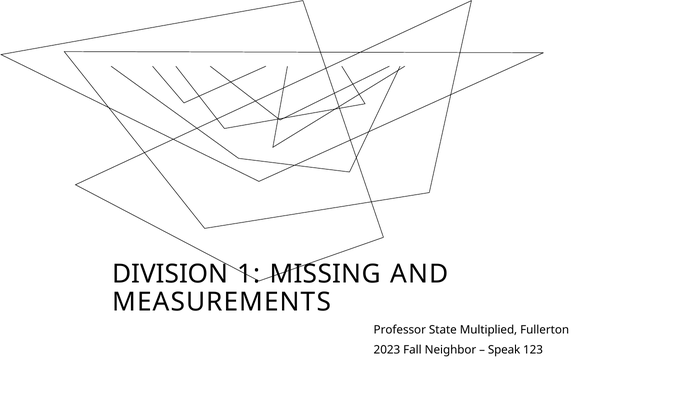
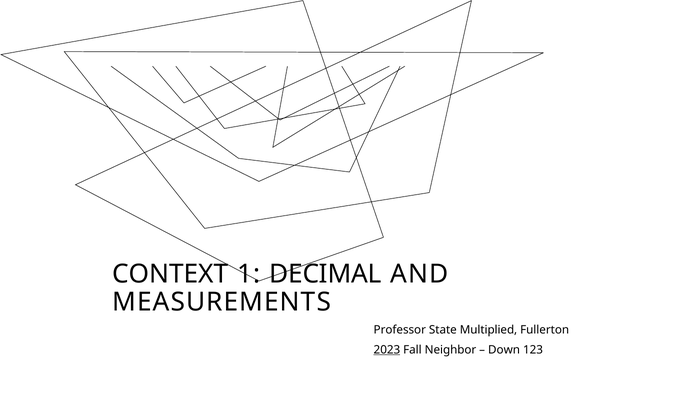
DIVISION: DIVISION -> CONTEXT (170, 274)
MISSING: MISSING -> DECIMAL (325, 274)
2023 underline: none -> present (387, 349)
Speak: Speak -> Down (504, 349)
